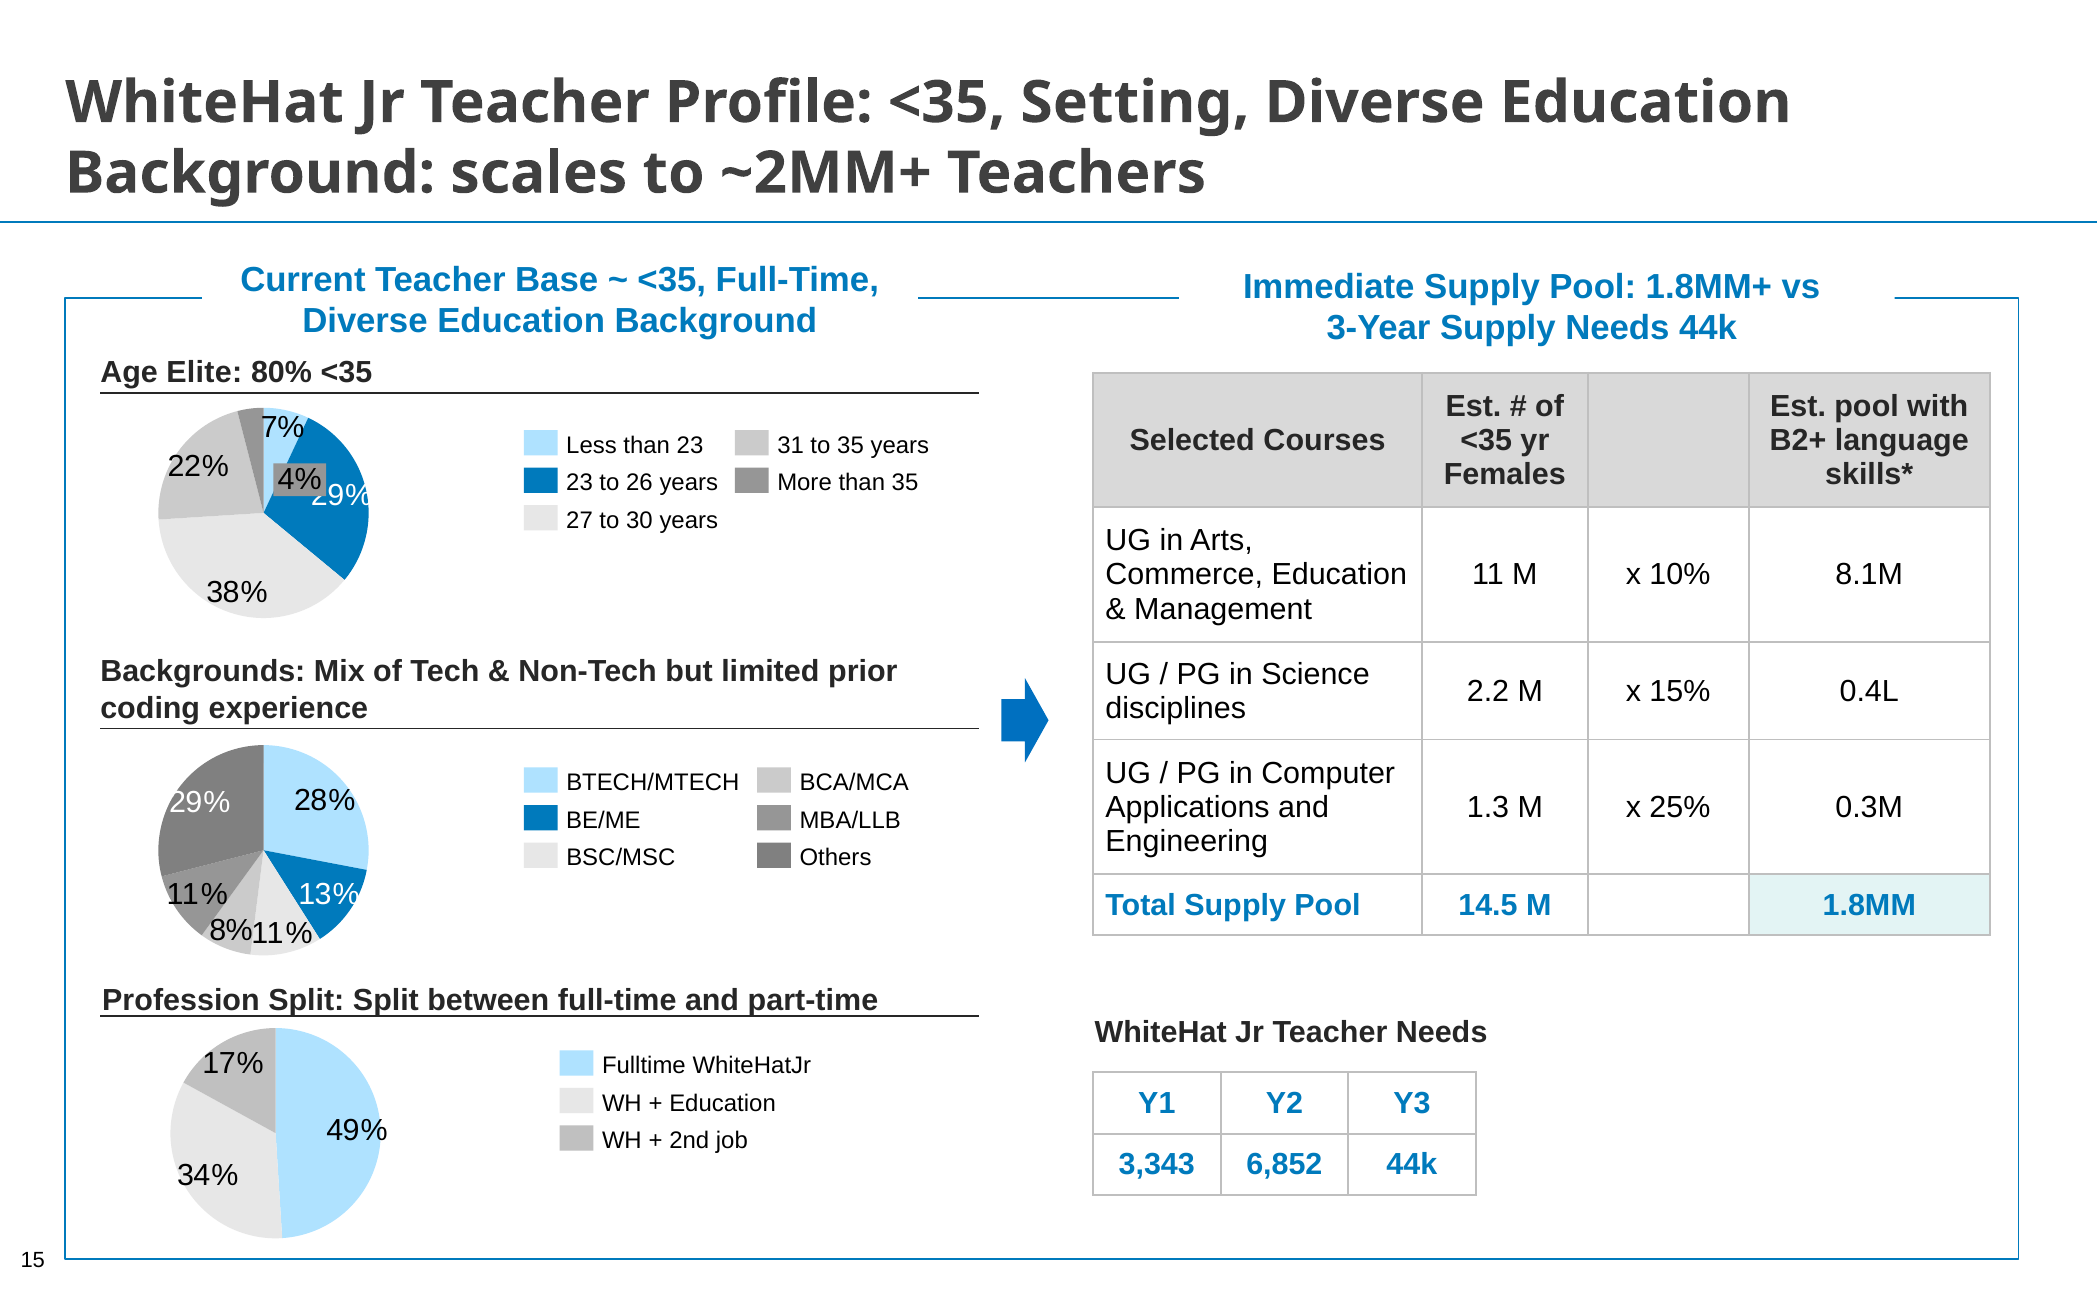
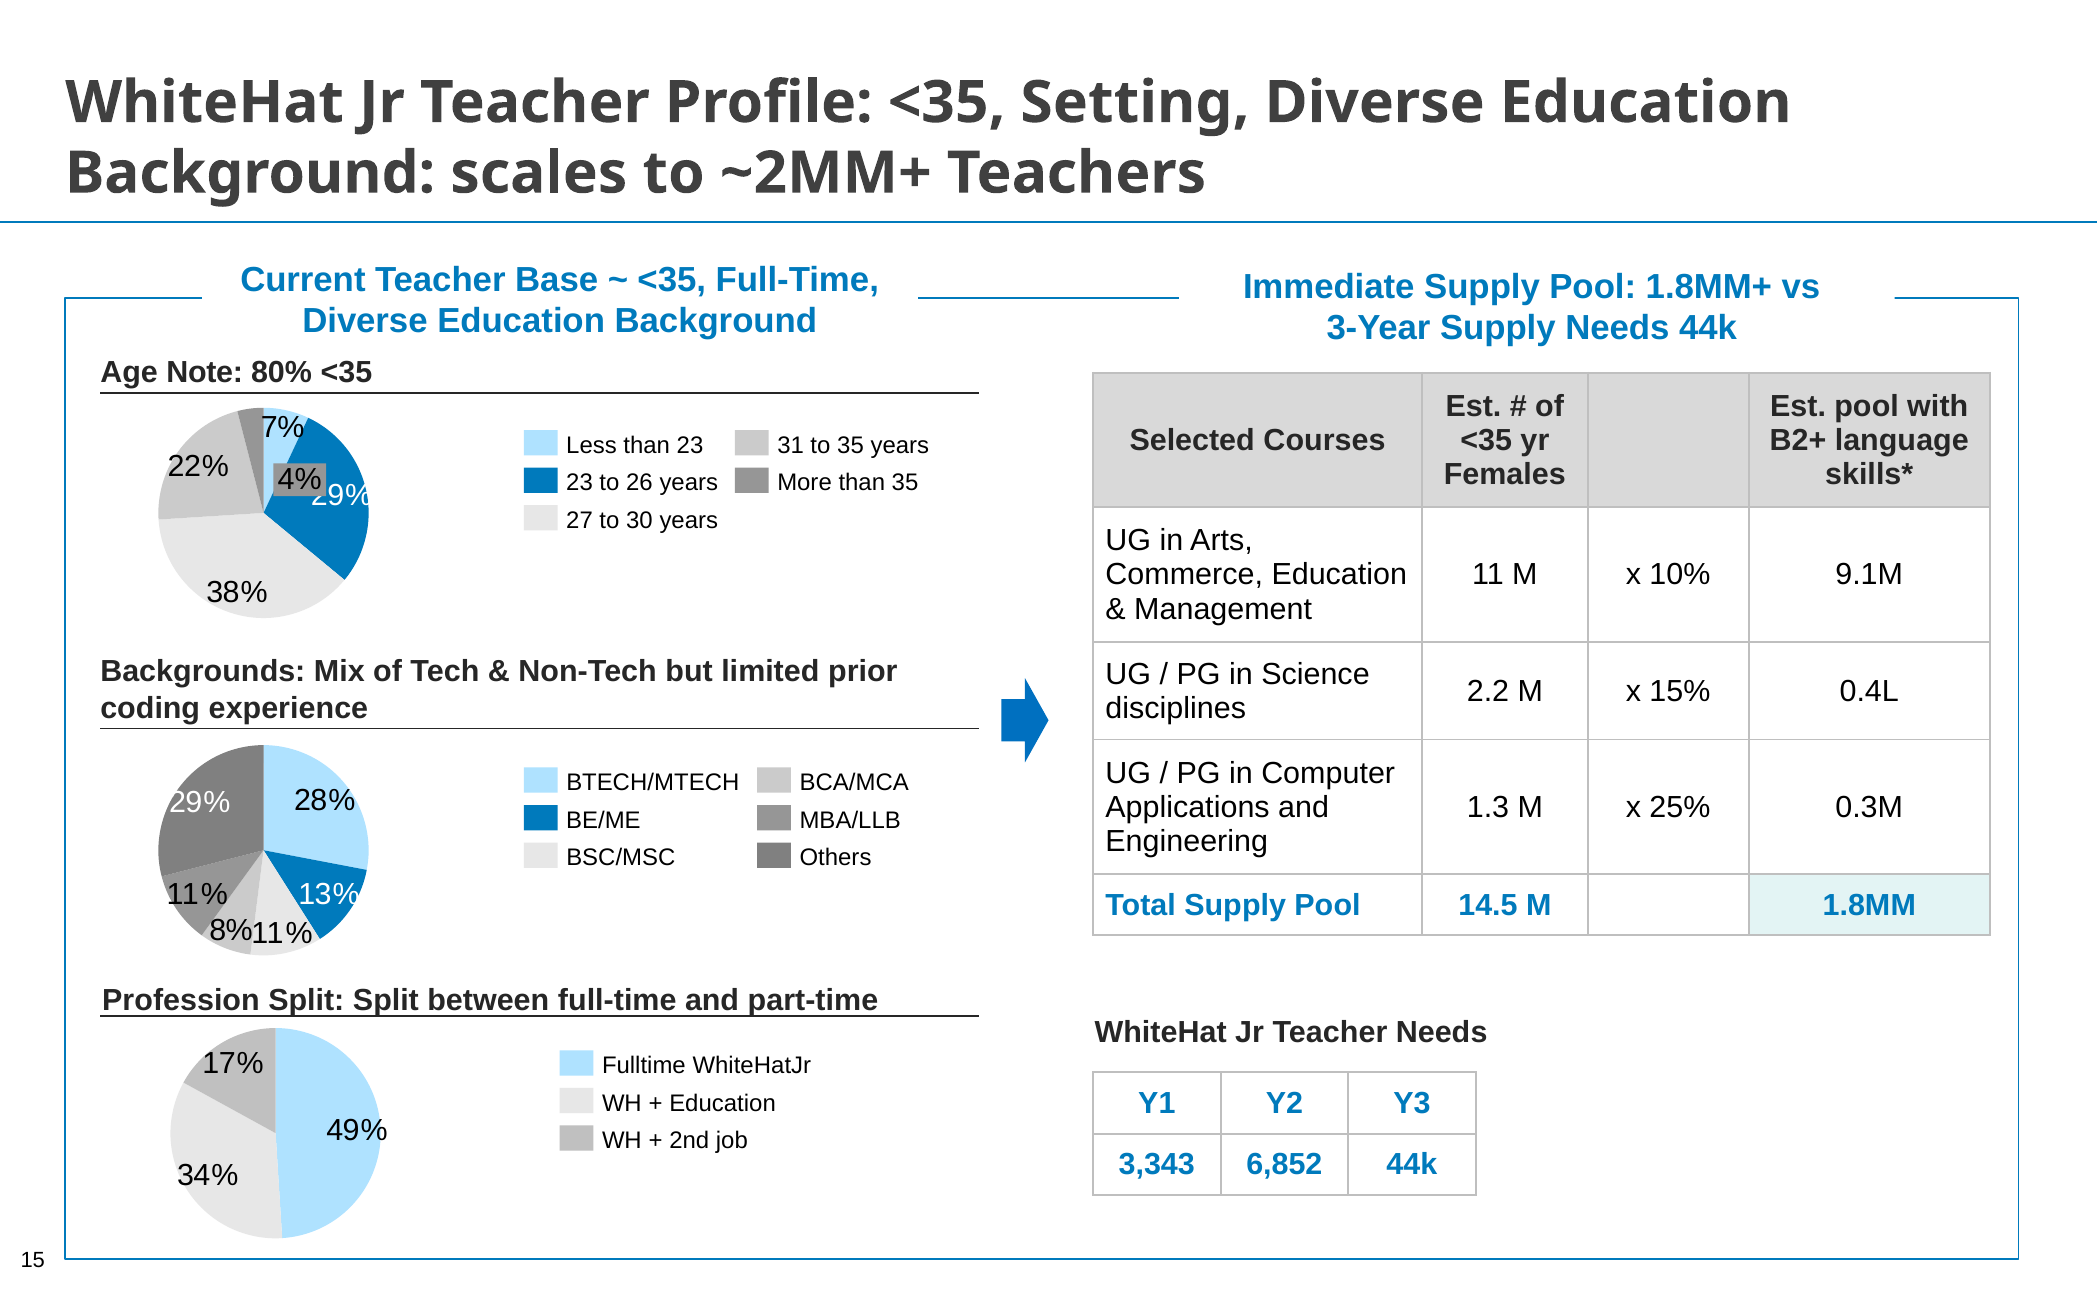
Elite: Elite -> Note (205, 372)
8.1M: 8.1M -> 9.1M (1869, 575)
